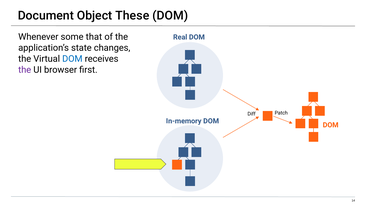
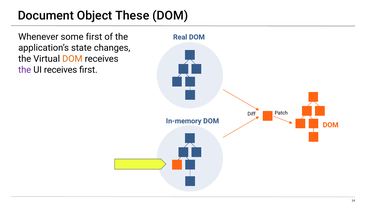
some that: that -> first (94, 37)
DOM colour: blue -> orange (72, 59)
UI browser: browser -> receives (61, 70)
